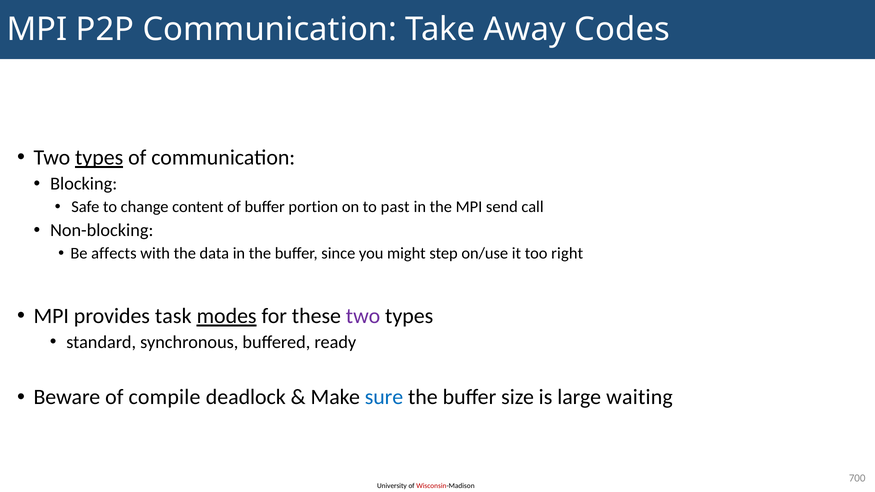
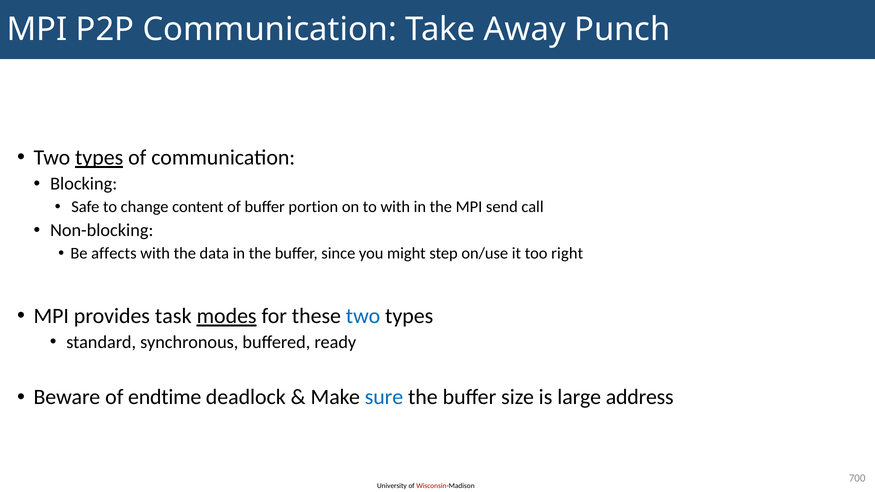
Codes: Codes -> Punch (622, 29)
to past: past -> with (395, 207)
two colour: purple -> blue (363, 316)
compile: compile -> endtime (165, 397)
waiting: waiting -> address (640, 397)
